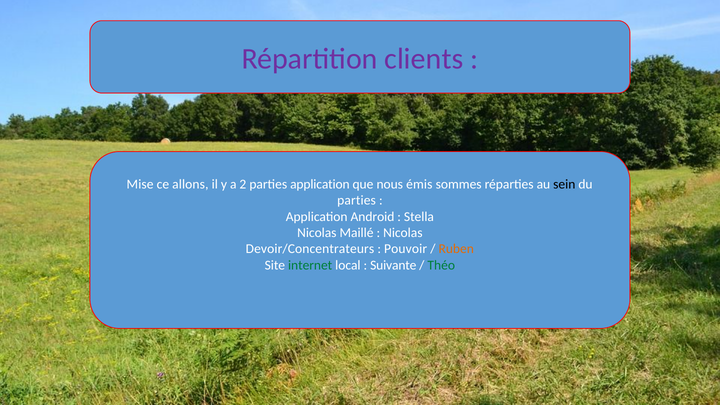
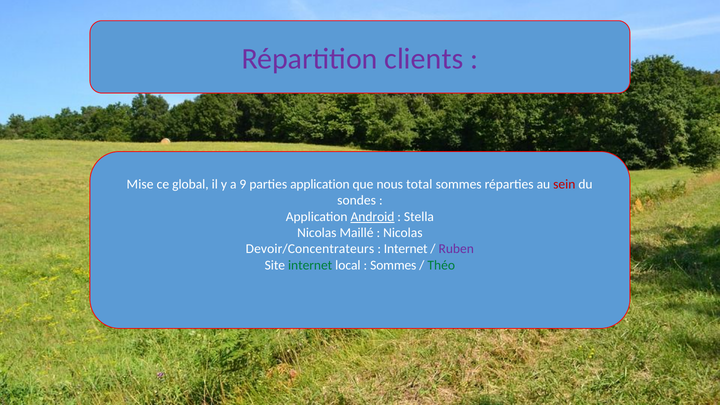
allons: allons -> global (190, 184)
2: 2 -> 9 (243, 184)
émis: émis -> total (419, 184)
sein colour: black -> red (564, 184)
parties: parties -> sondes (357, 200)
Android underline: none -> present (372, 217)
Pouvoir: Pouvoir -> Internet (406, 249)
Ruben colour: orange -> purple (456, 249)
Suivante: Suivante -> Sommes (393, 265)
